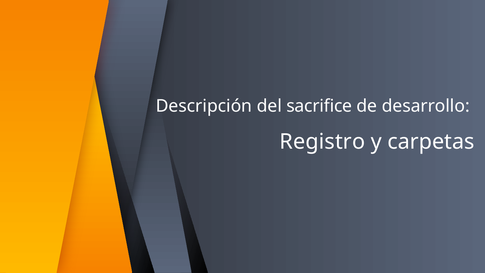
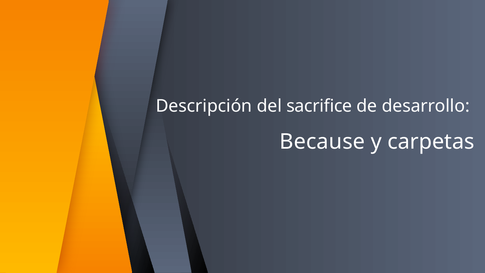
Registro: Registro -> Because (322, 142)
